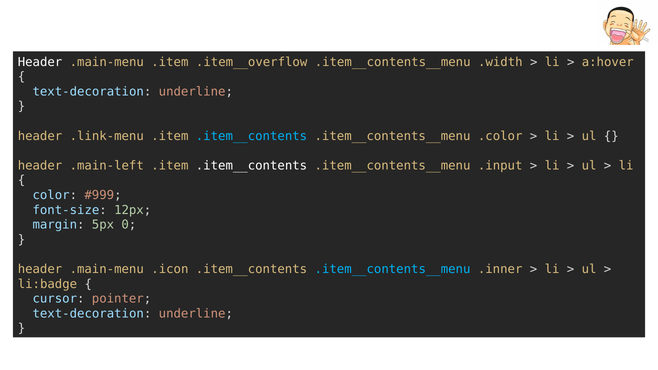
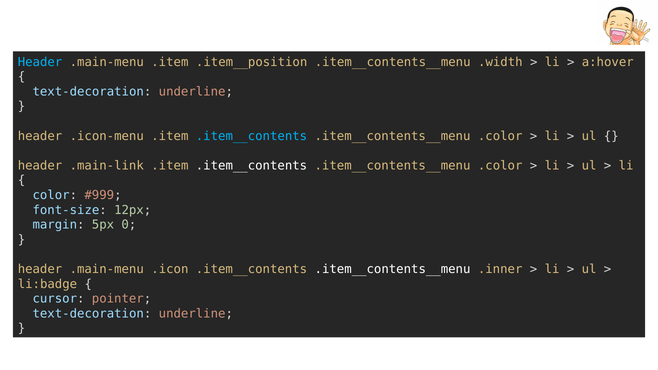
Header colour: white -> light blue (40, 62)
.item__overflow: .item__overflow -> .item__position (252, 62)
.link-menu: .link-menu -> .icon-menu (107, 136)
.main-left: .main-left -> .main-link (107, 166)
.input: .input -> .color (500, 166)
.item__contents__menu colour: light blue -> white (393, 269)
